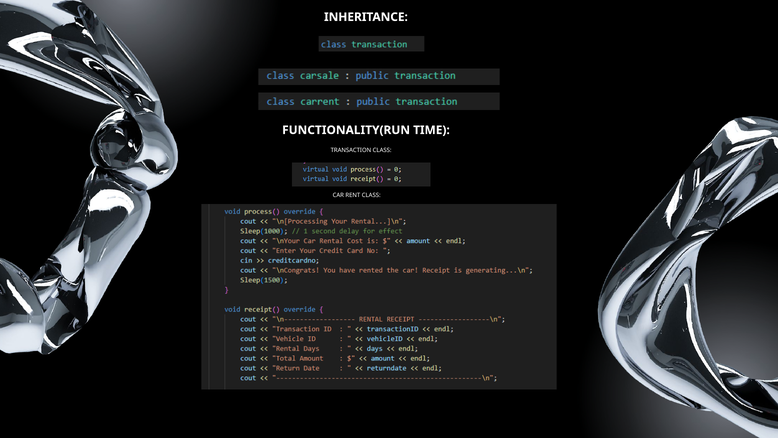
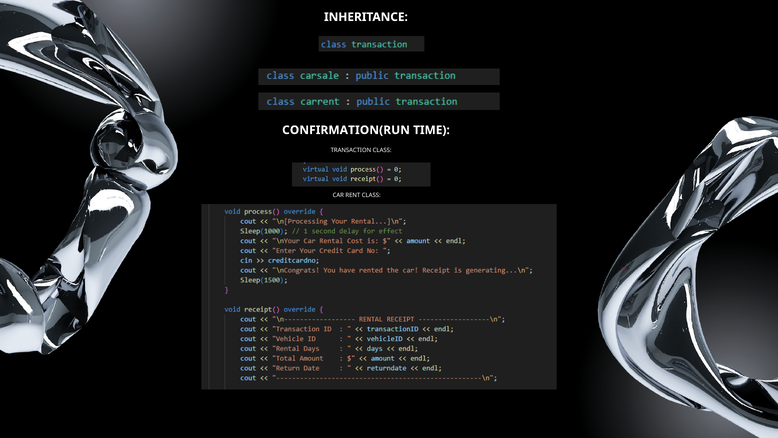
FUNCTIONALITY(RUN: FUNCTIONALITY(RUN -> CONFIRMATION(RUN (346, 130)
